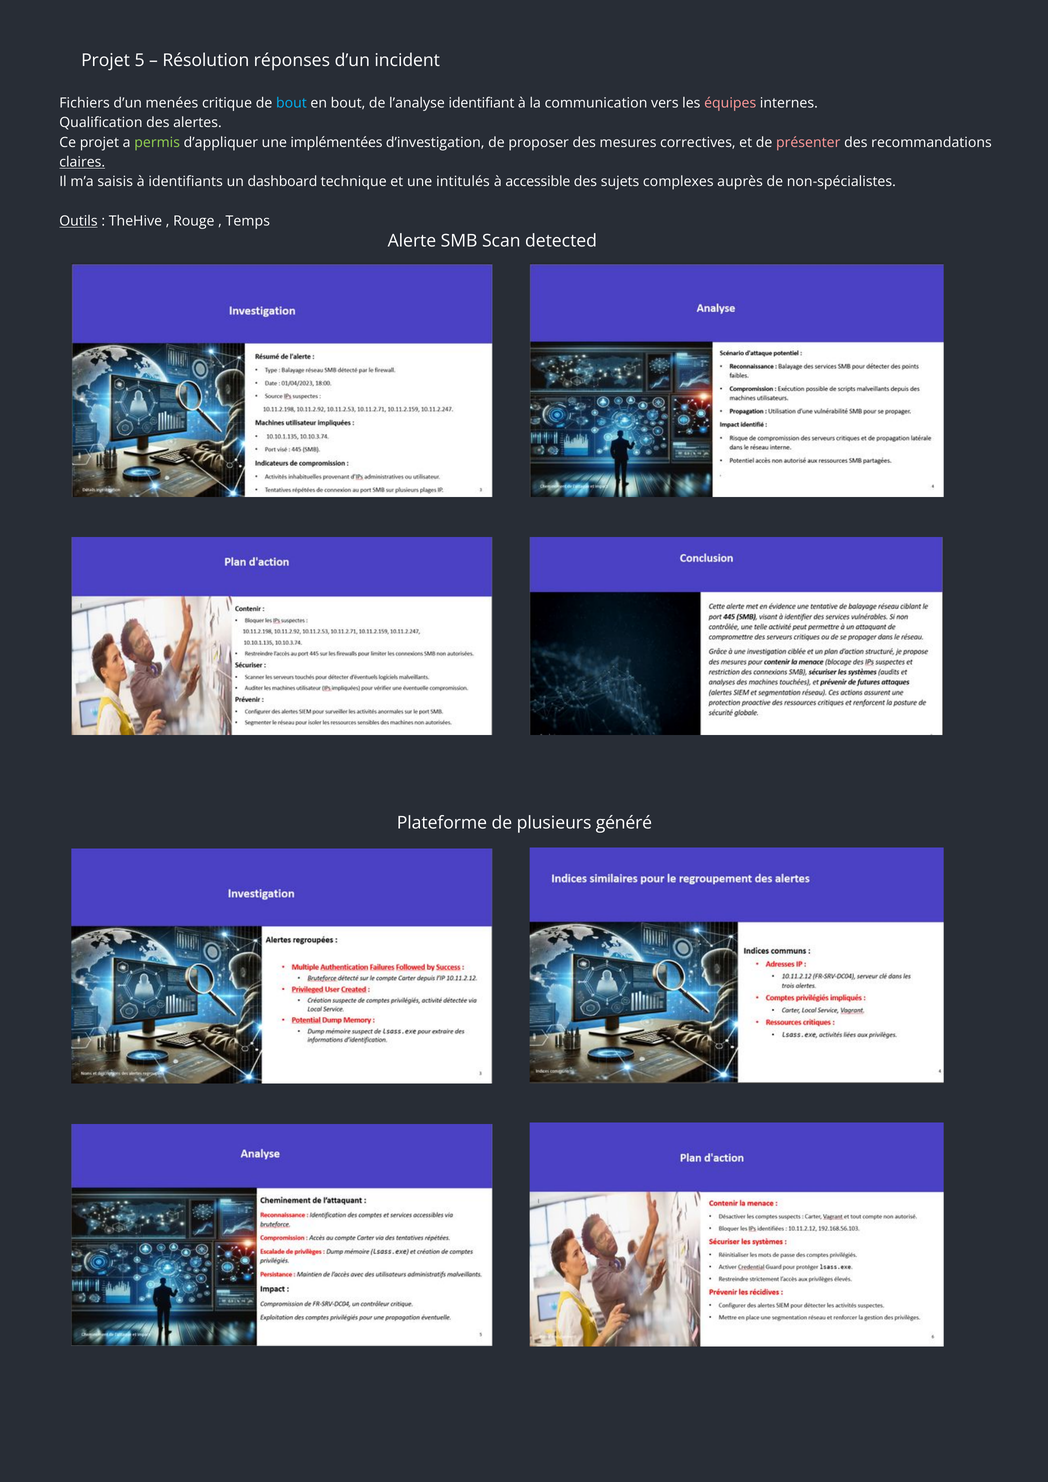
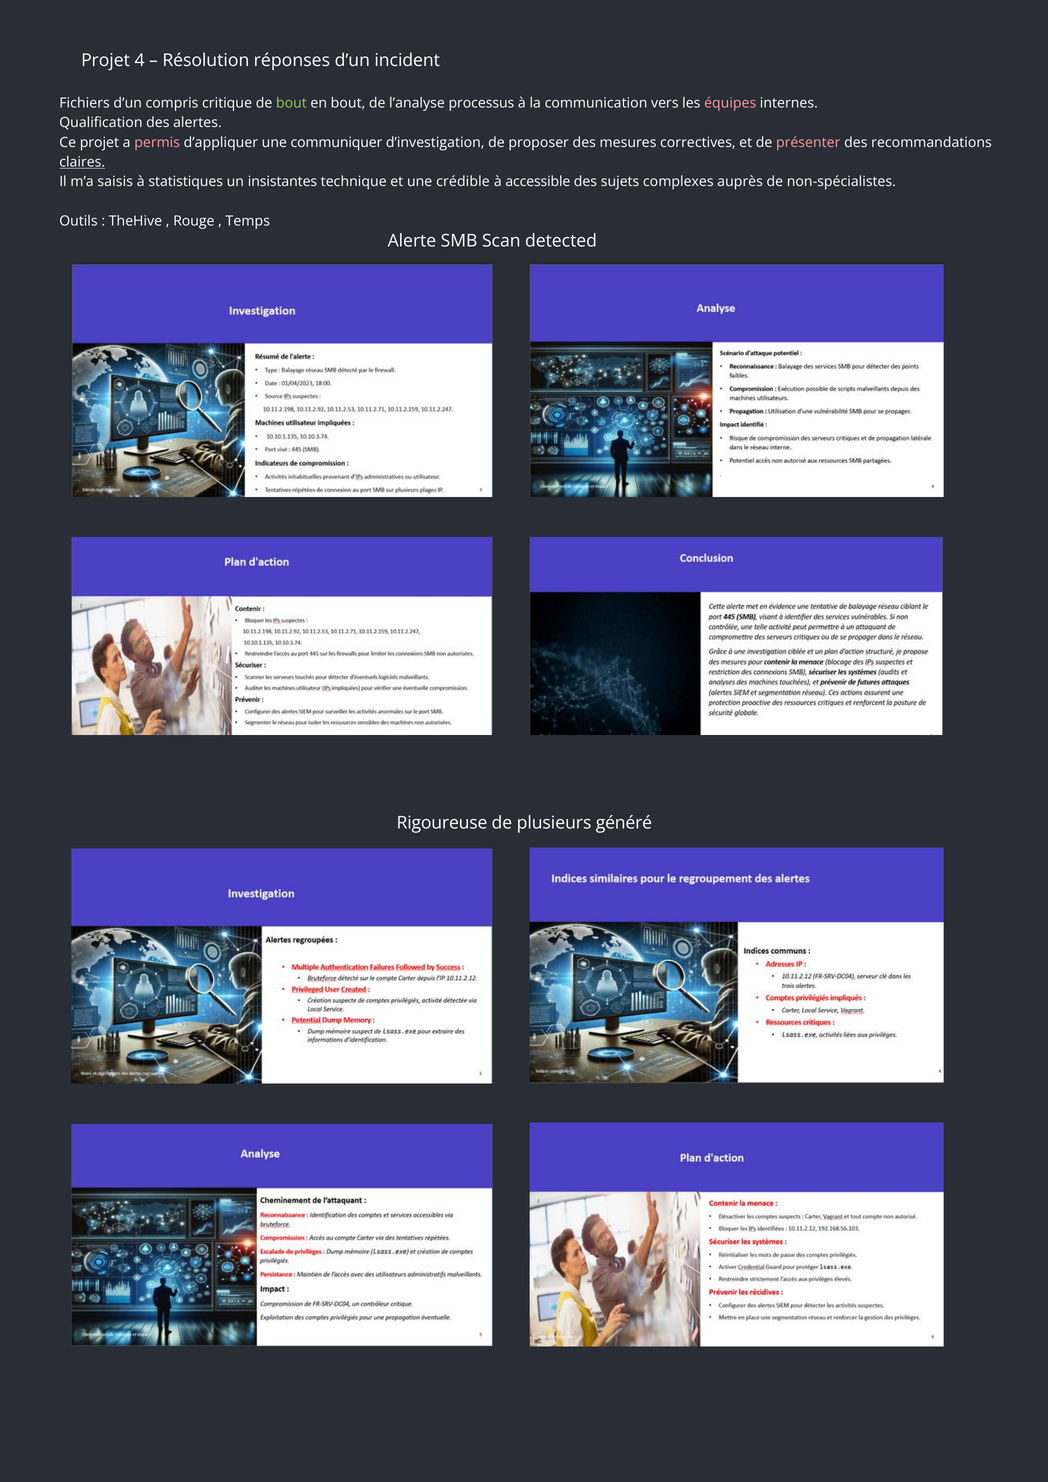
5: 5 -> 4 (140, 61)
menées: menées -> compris (172, 103)
bout colour: light blue -> light green (291, 103)
identifiant: identifiant -> processus (481, 103)
permis colour: light green -> pink (157, 143)
implémentées: implémentées -> communiquer (336, 143)
identifiants: identifiants -> statistiques (186, 182)
dashboard: dashboard -> insistantes (282, 182)
intitulés: intitulés -> crédible (463, 182)
Outils underline: present -> none (78, 221)
Plateforme: Plateforme -> Rigoureuse (442, 823)
